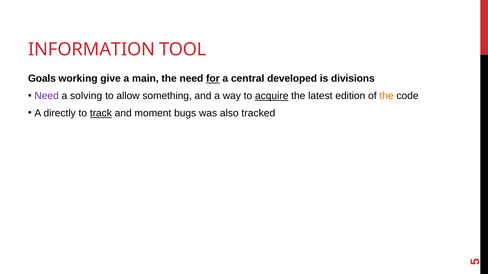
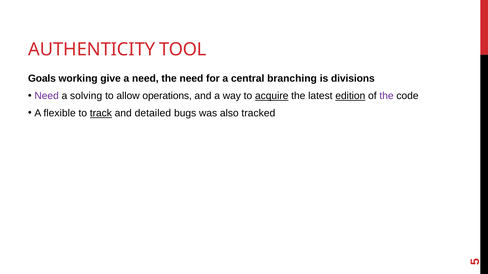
INFORMATION: INFORMATION -> AUTHENTICITY (92, 49)
a main: main -> need (145, 79)
for underline: present -> none (213, 79)
developed: developed -> branching (292, 79)
something: something -> operations (167, 96)
edition underline: none -> present (350, 96)
the colour: orange -> purple (387, 96)
directly: directly -> flexible (60, 113)
moment: moment -> detailed (153, 113)
